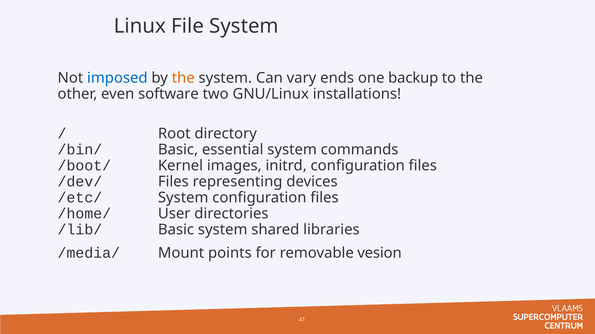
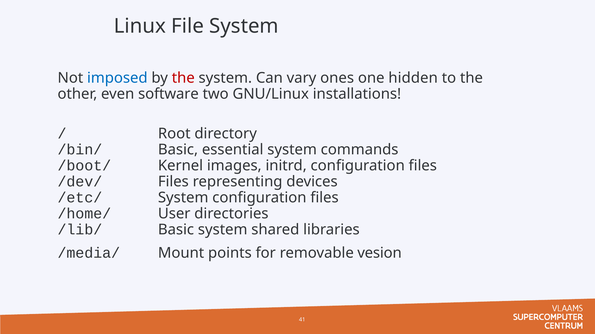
the colour: orange -> red (183, 78)
ends: ends -> ones (337, 78)
backup: backup -> hidden (413, 78)
